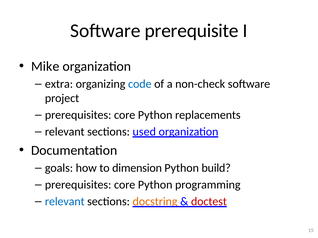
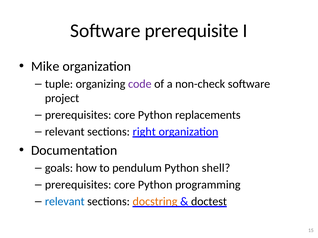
extra: extra -> tuple (59, 84)
code colour: blue -> purple (140, 84)
used: used -> right (144, 132)
dimension: dimension -> pendulum (137, 168)
build: build -> shell (216, 168)
doctest colour: red -> black (209, 202)
